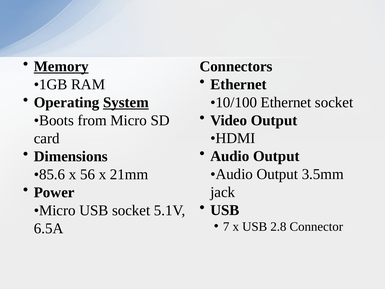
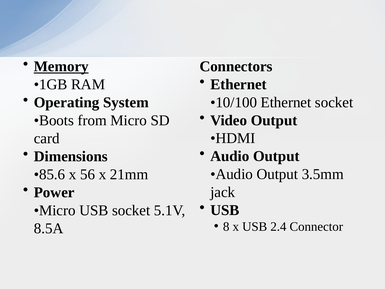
System underline: present -> none (126, 102)
7: 7 -> 8 (226, 226)
2.8: 2.8 -> 2.4 (278, 226)
6.5A: 6.5A -> 8.5A (49, 228)
